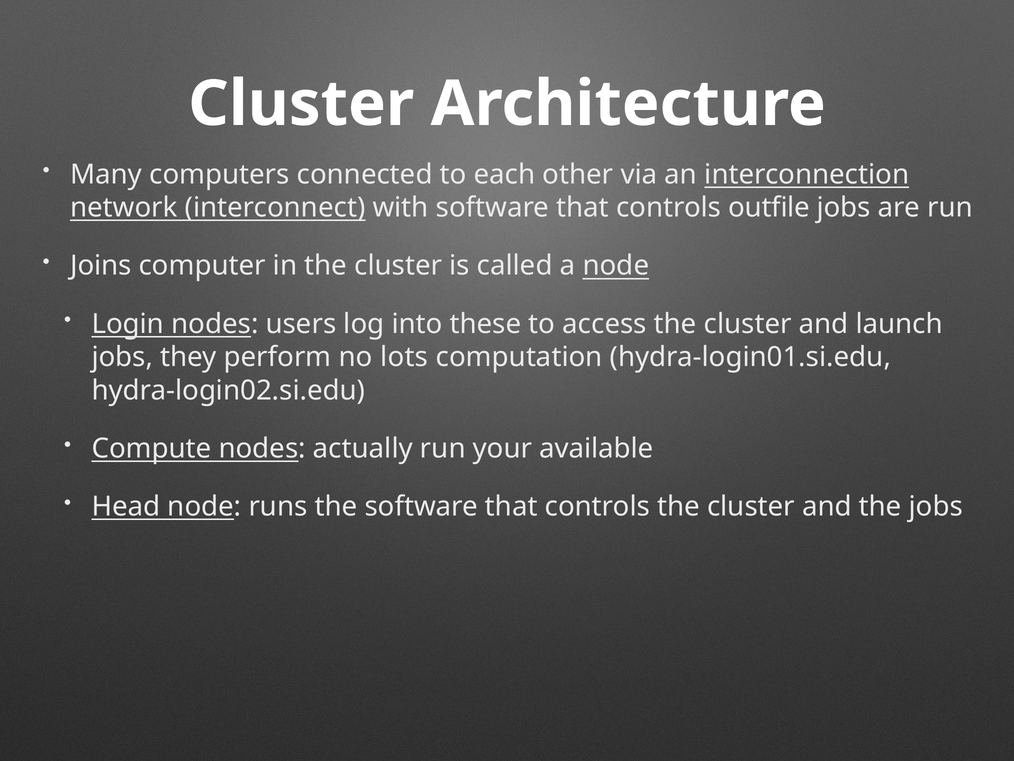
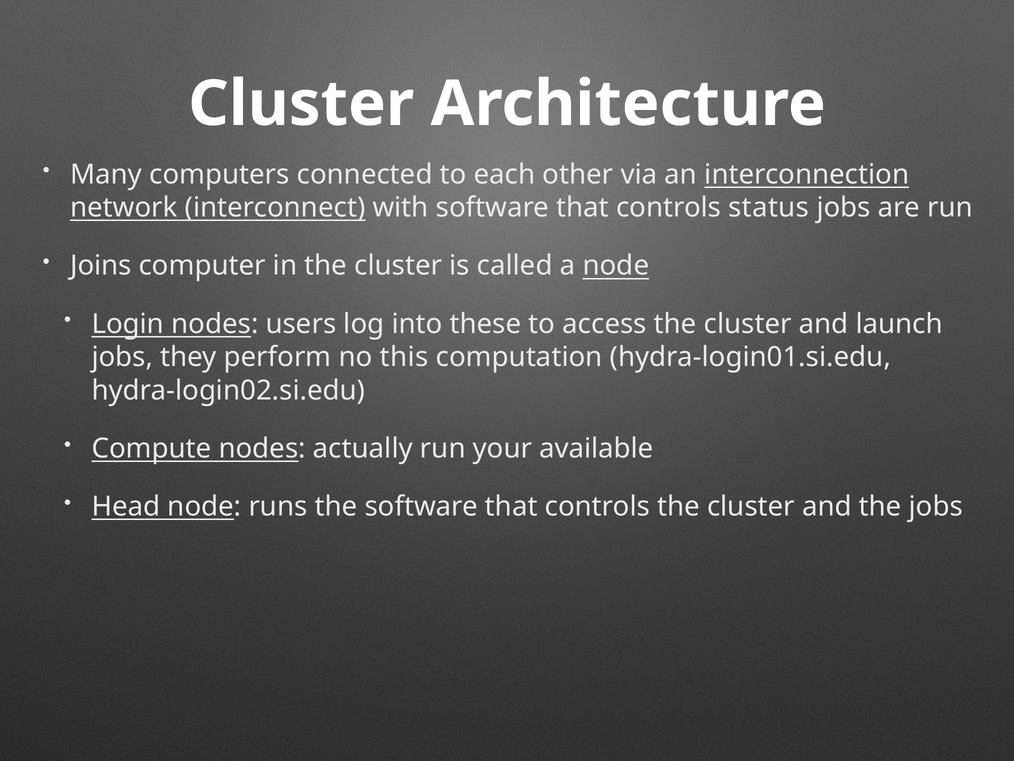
outfile: outfile -> status (769, 208)
lots: lots -> this (404, 357)
